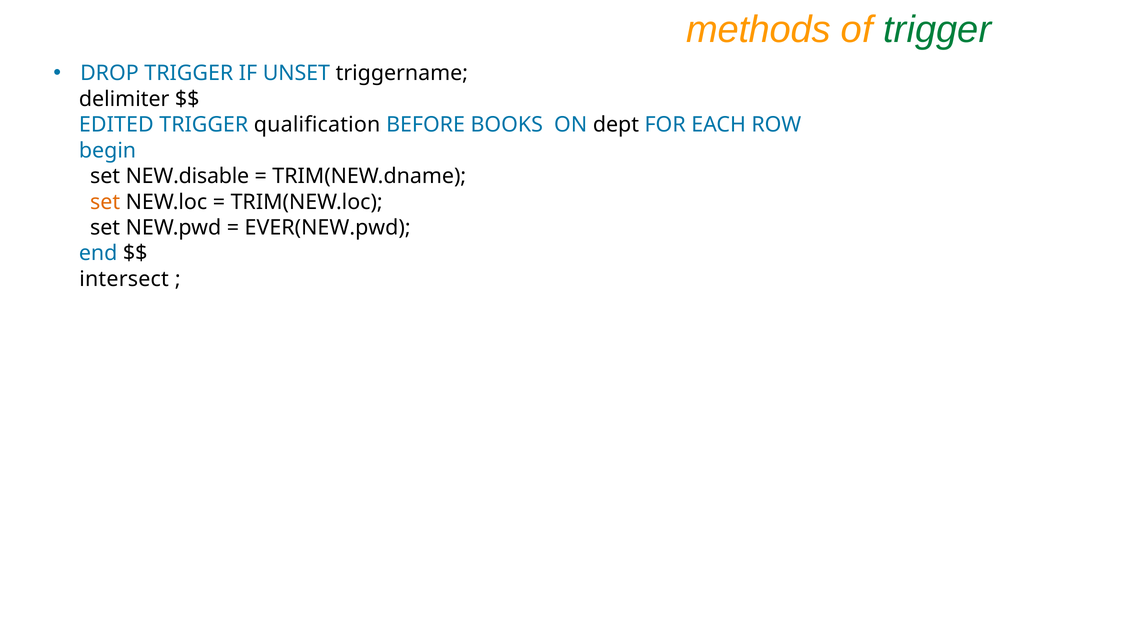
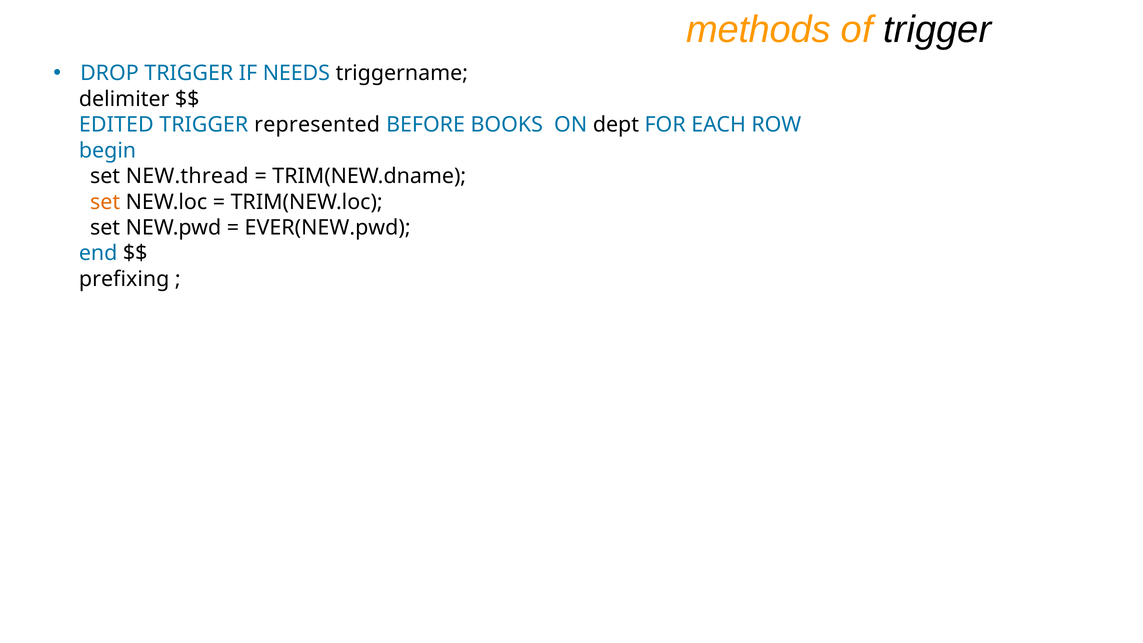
trigger colour: green -> black (937, 30)
UNSET: UNSET -> NEEDS (296, 73)
qualification: qualification -> represented (317, 125)
NEW.disable: NEW.disable -> NEW.thread (187, 176)
intersect: intersect -> prefixing (124, 279)
